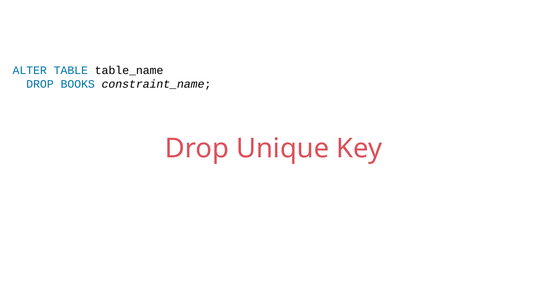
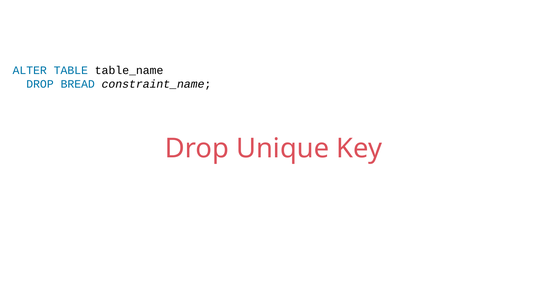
BOOKS: BOOKS -> BREAD (78, 84)
